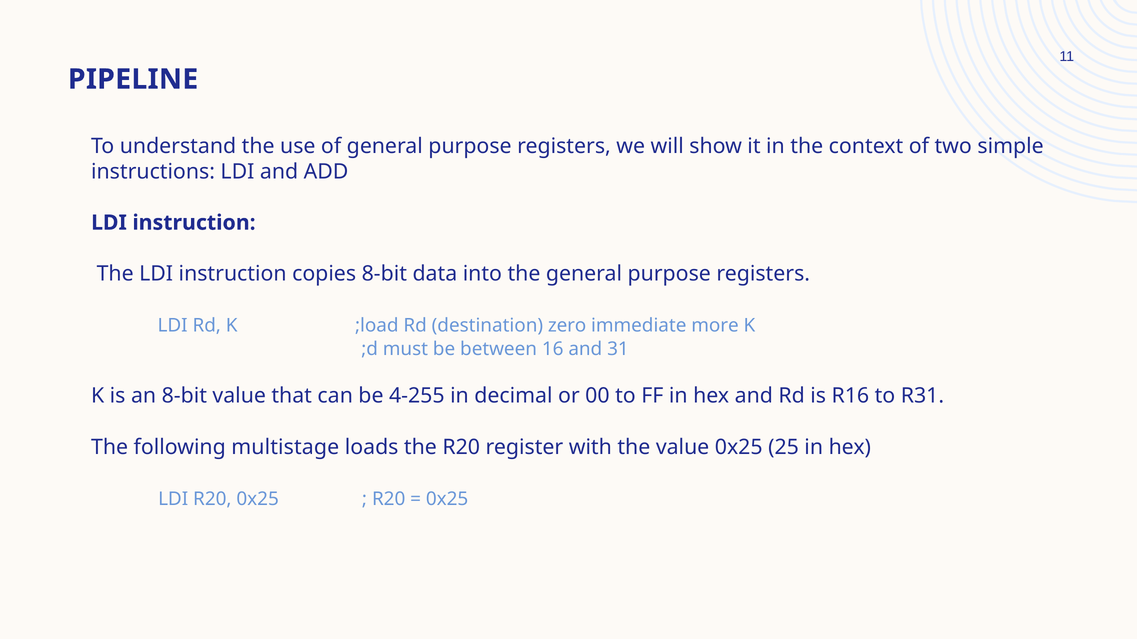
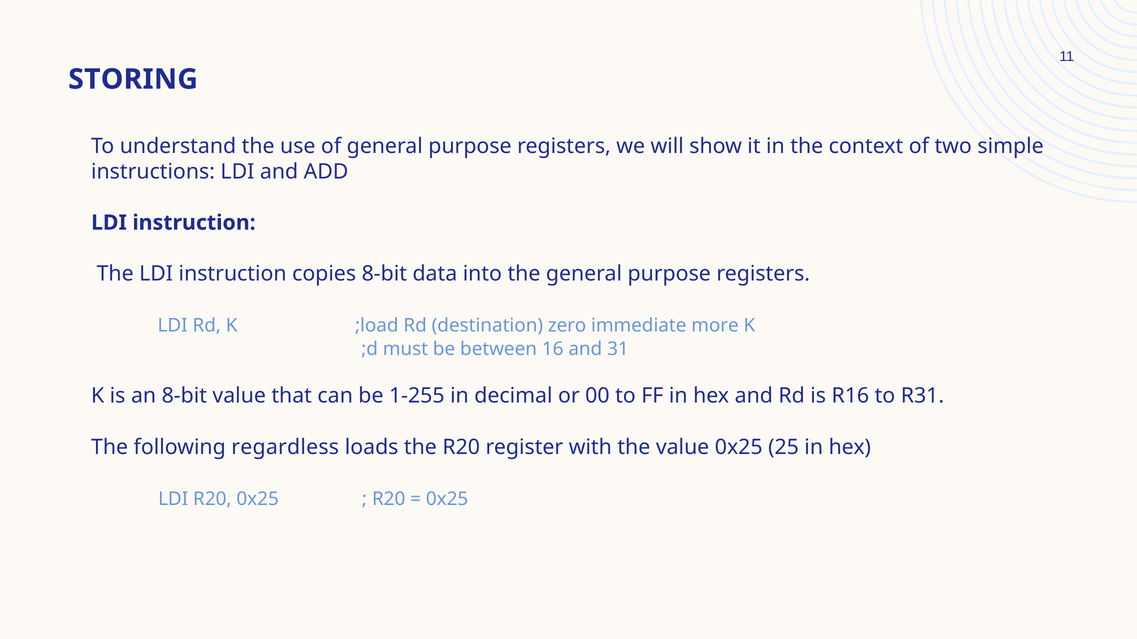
PIPELINE: PIPELINE -> STORING (133, 79)
4-255: 4-255 -> 1-255 (417, 396)
multistage: multistage -> regardless (285, 447)
